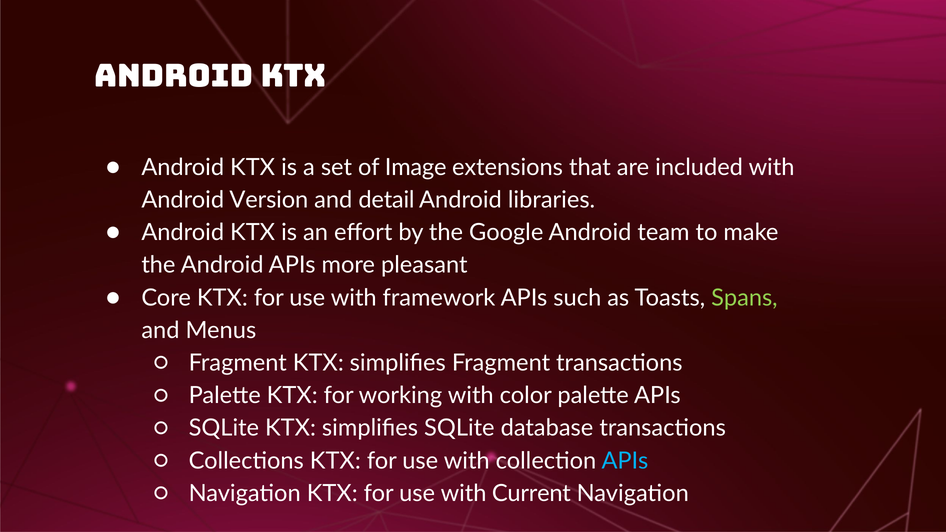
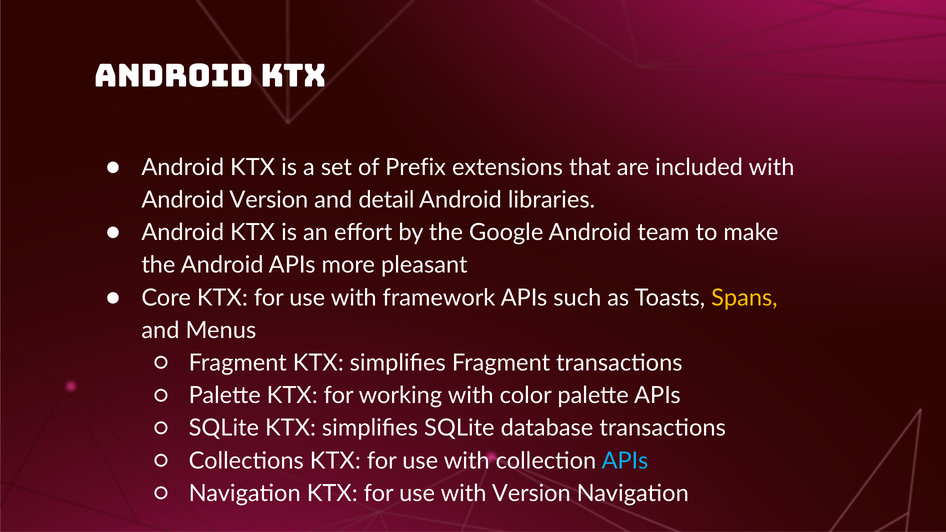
Image: Image -> Prefix (416, 167)
Spans colour: light green -> yellow (744, 298)
with Current: Current -> Version (531, 494)
